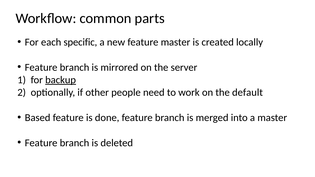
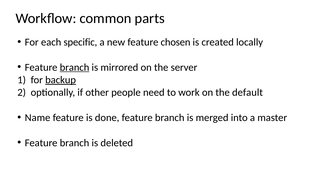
feature master: master -> chosen (176, 42)
branch underline: none -> present (75, 67)
Based: Based -> Name (38, 118)
